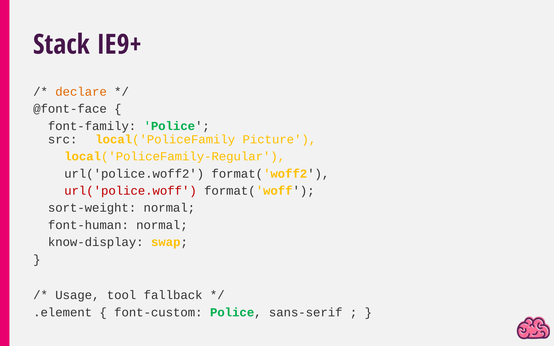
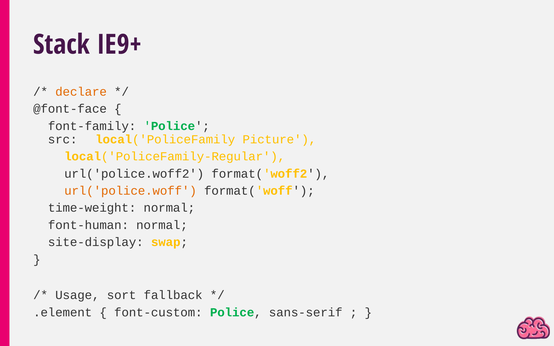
url('police.woff colour: red -> orange (131, 191)
sort-weight: sort-weight -> time-weight (92, 208)
know-display: know-display -> site-display (96, 242)
tool: tool -> sort (122, 295)
